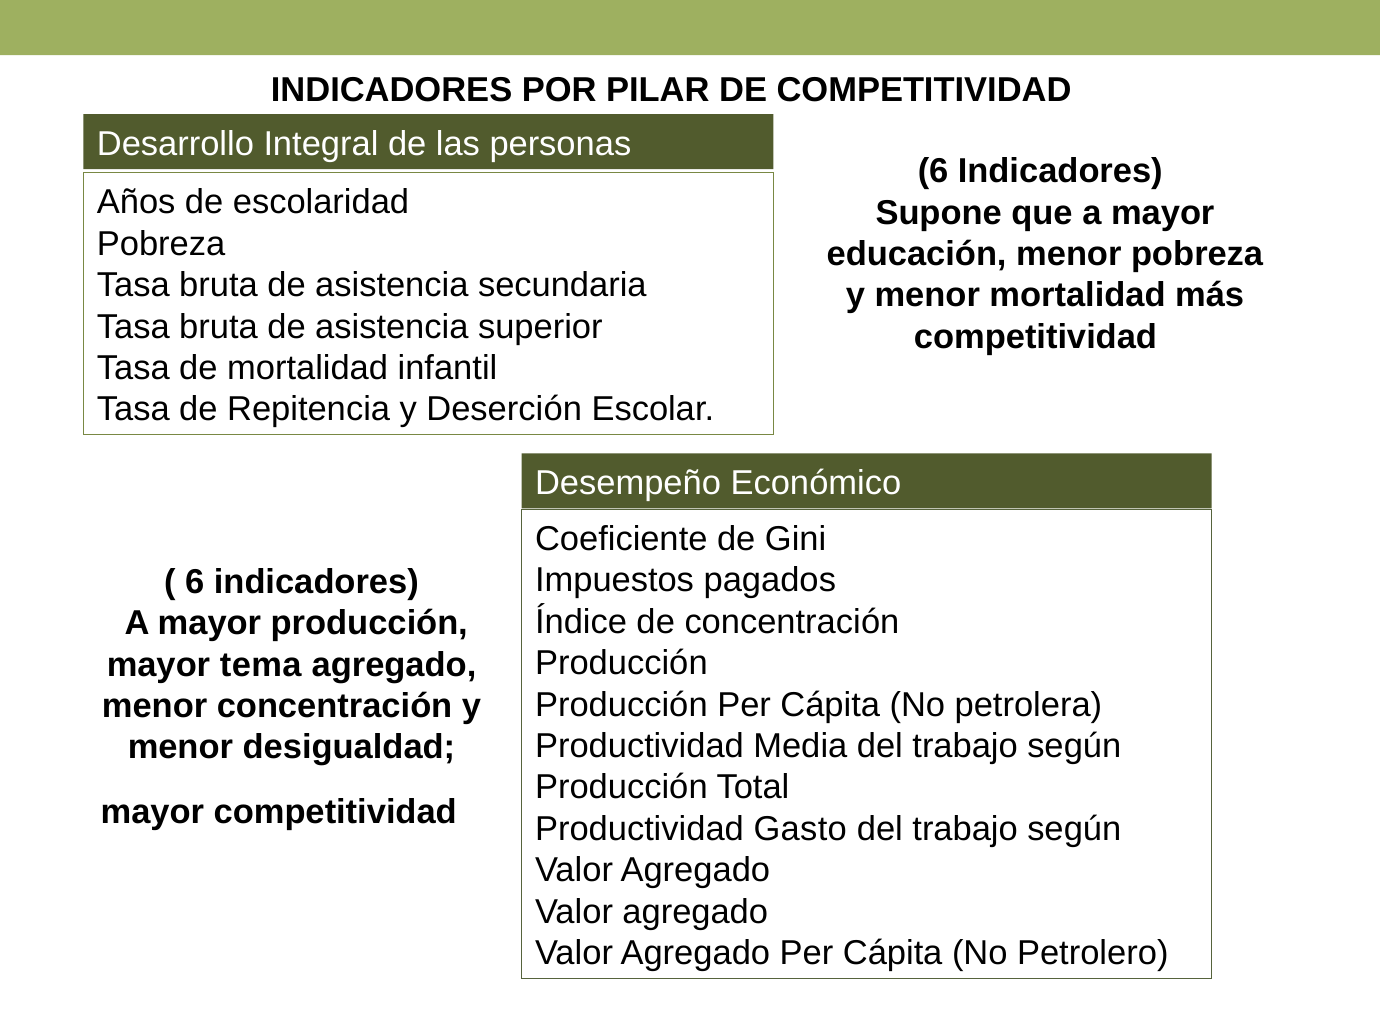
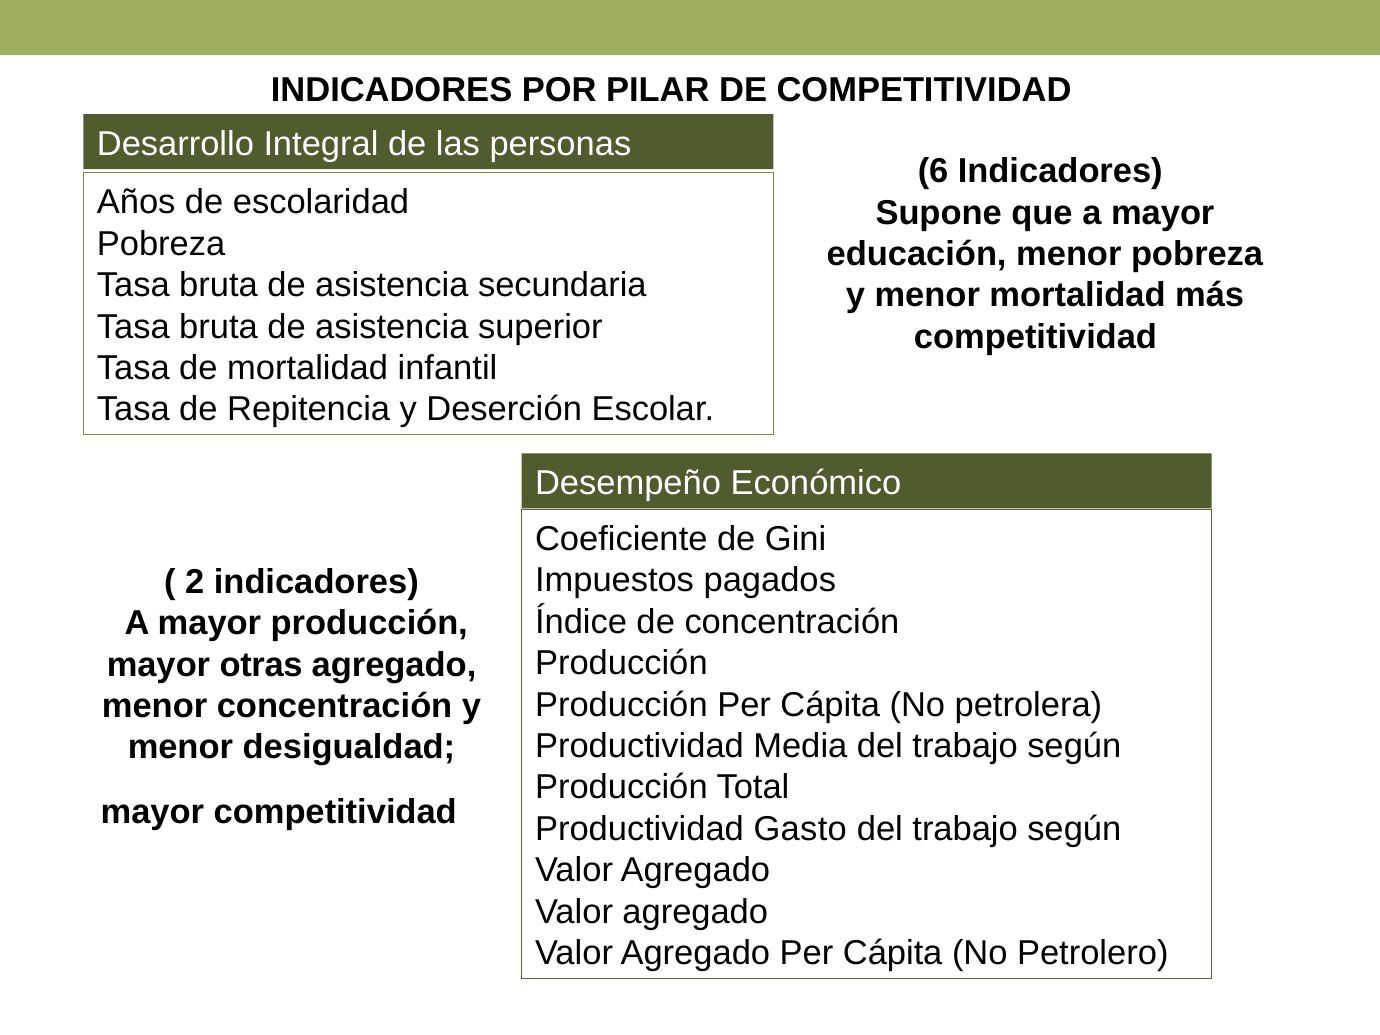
6: 6 -> 2 (195, 582)
tema: tema -> otras (261, 665)
